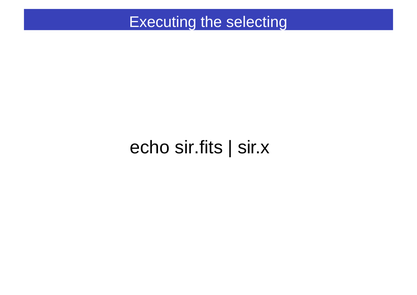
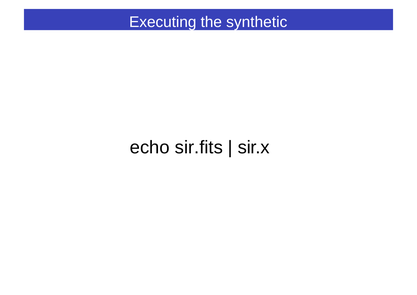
selecting: selecting -> synthetic (257, 22)
